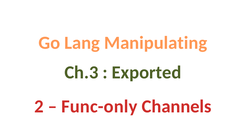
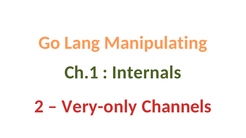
Ch.3: Ch.3 -> Ch.1 (81, 73)
Exported: Exported -> Internals (147, 73)
Func-only: Func-only -> Very-only (99, 107)
